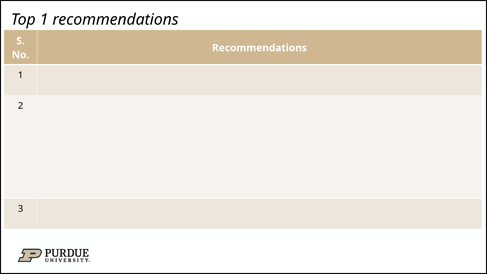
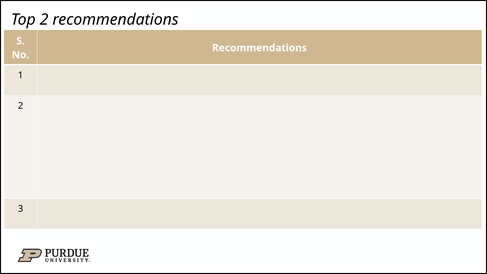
Top 1: 1 -> 2 (44, 20)
